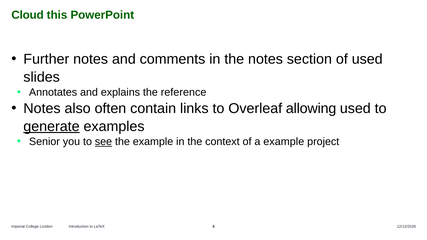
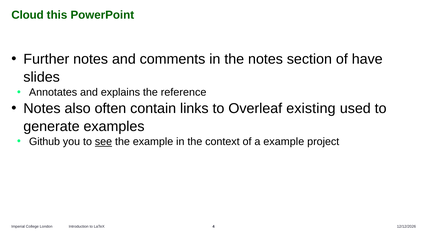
of used: used -> have (367, 59)
allowing: allowing -> existing (311, 109)
generate underline: present -> none (52, 126)
Senior: Senior -> Github (45, 142)
